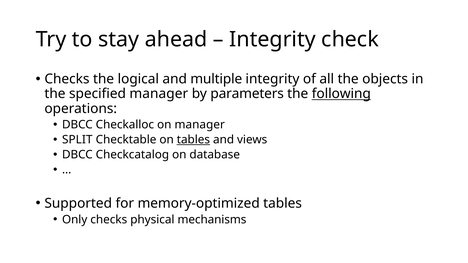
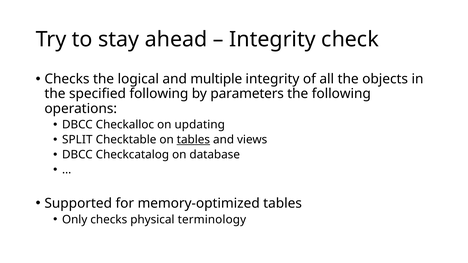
specified manager: manager -> following (159, 94)
following underline: present -> none (341, 94)
on manager: manager -> updating (200, 125)
mechanisms: mechanisms -> terminology (212, 220)
